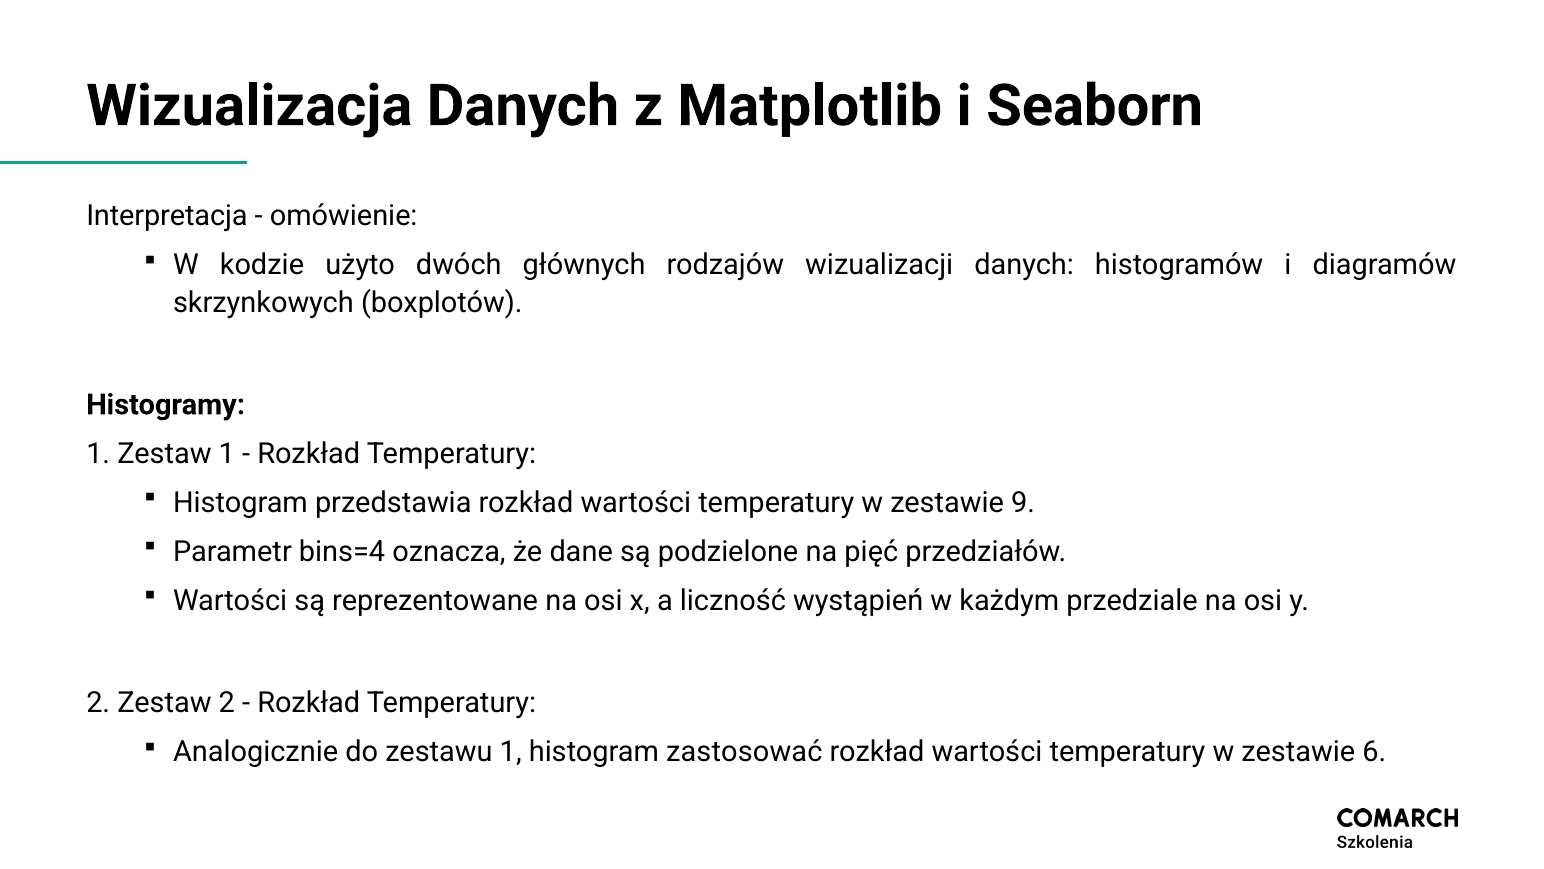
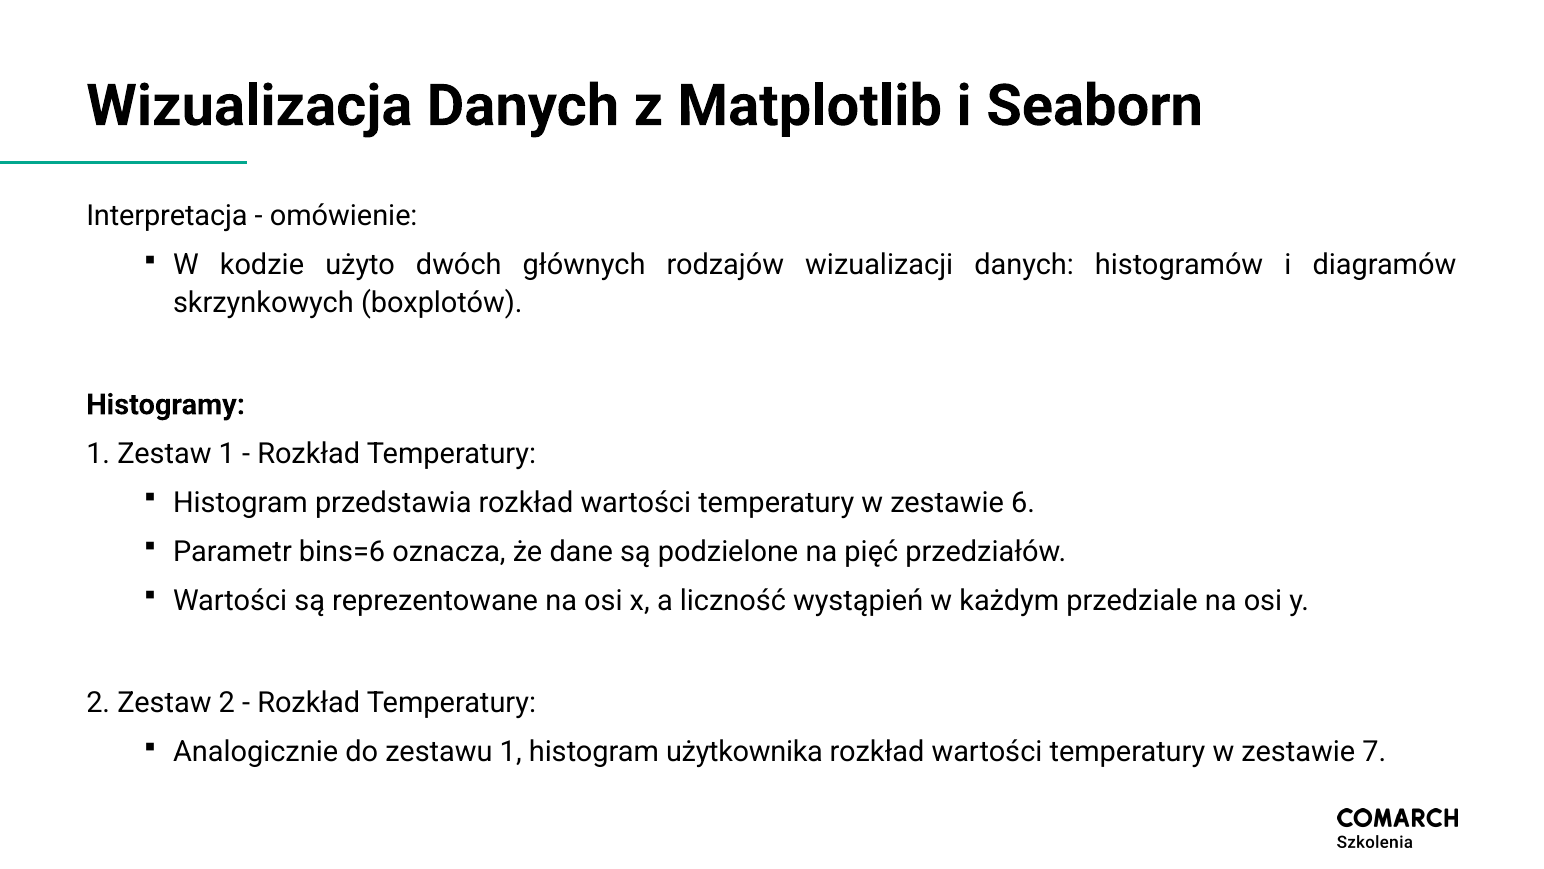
9: 9 -> 6 (1023, 502)
bins=4: bins=4 -> bins=6 (342, 551)
zastosować: zastosować -> użytkownika (744, 751)
6: 6 -> 7 (1374, 751)
